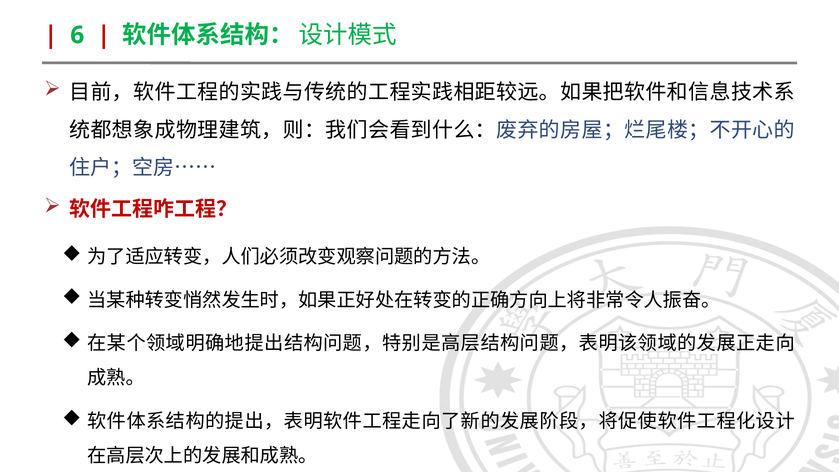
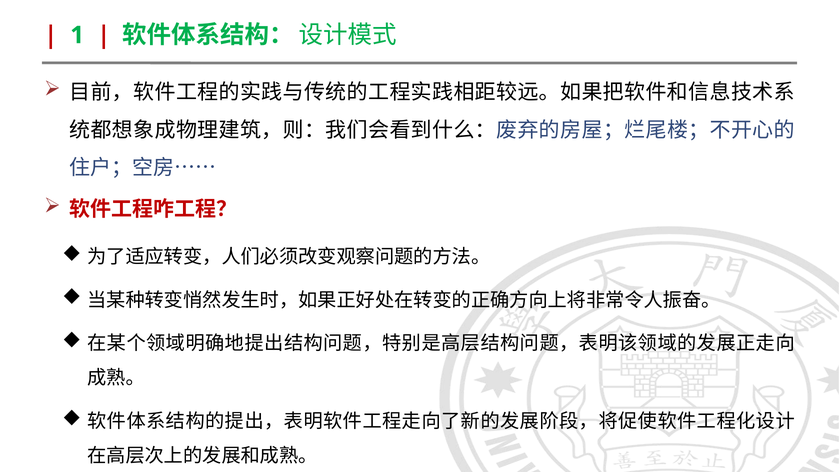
6: 6 -> 1 (77, 35)
